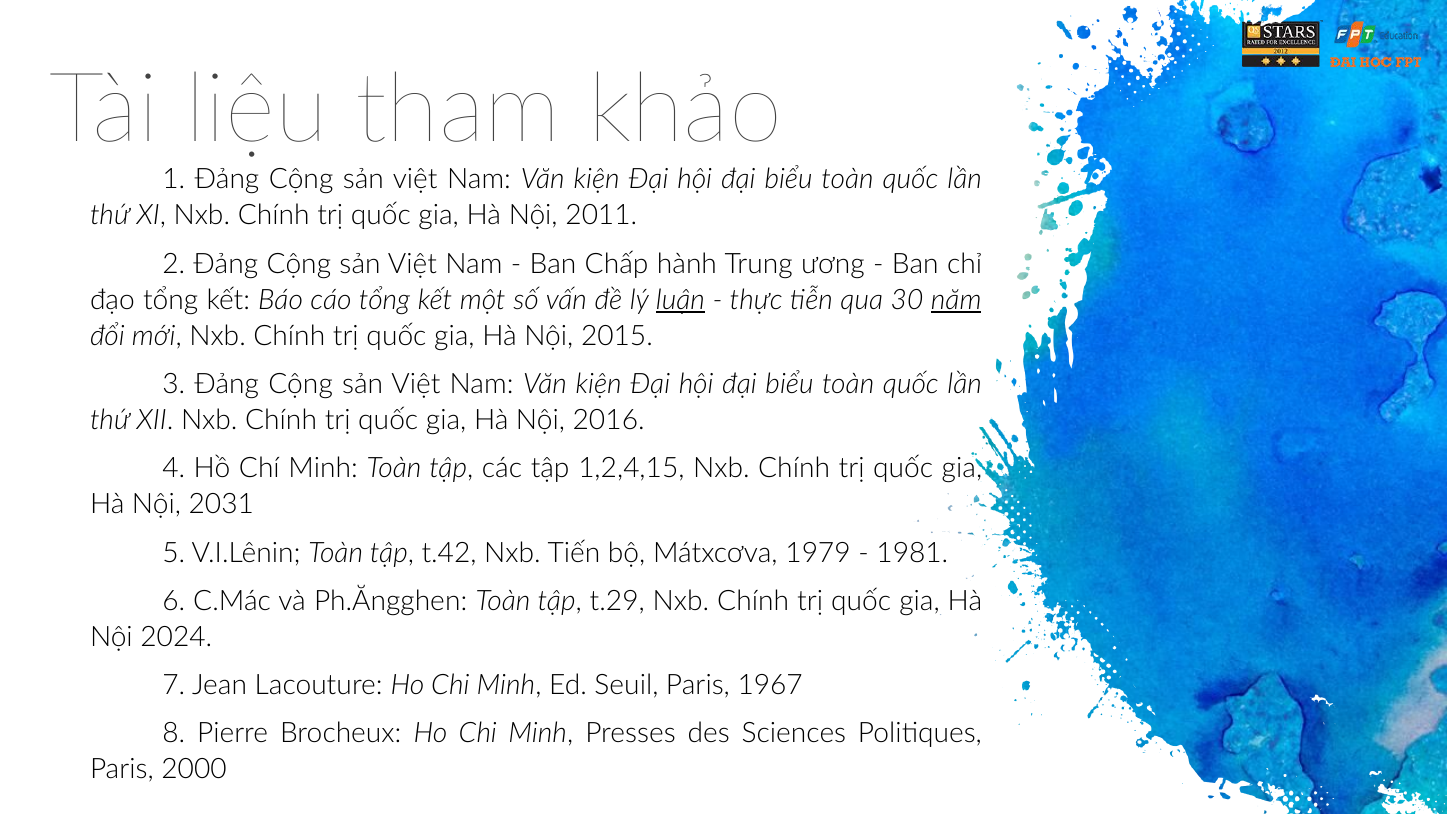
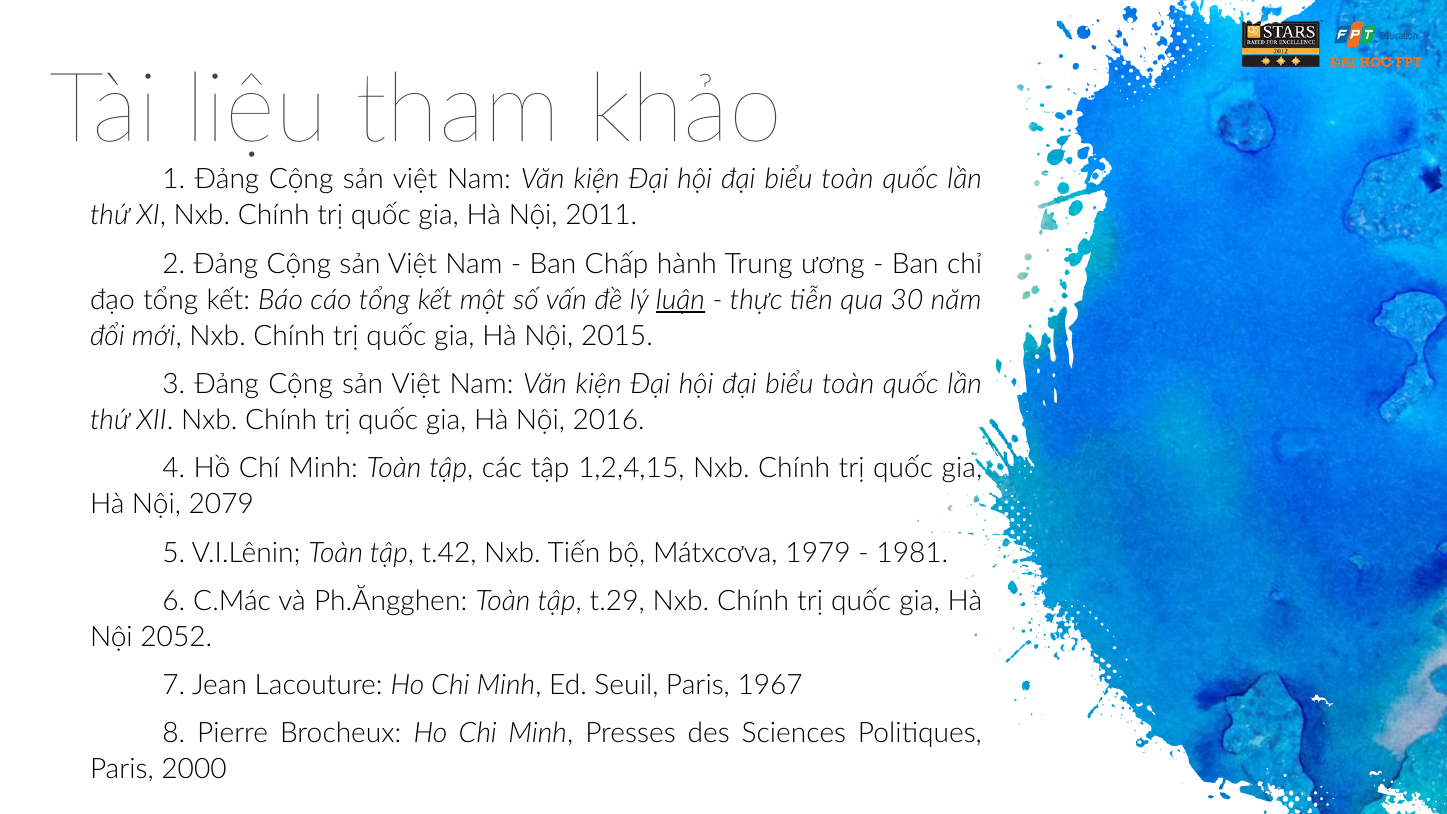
năm underline: present -> none (956, 300)
2031: 2031 -> 2079 (221, 505)
2024: 2024 -> 2052 (176, 637)
